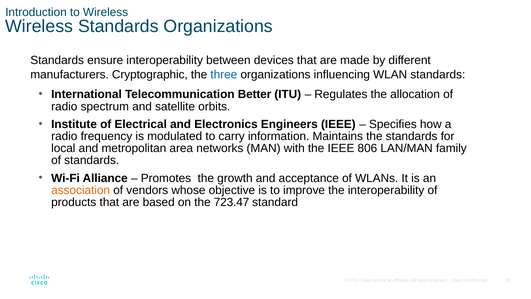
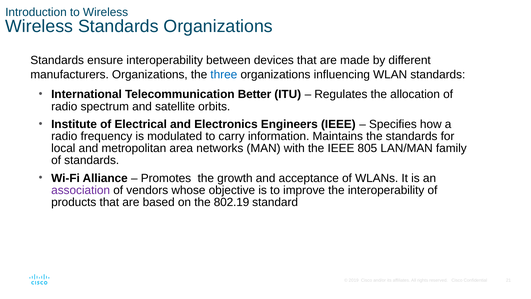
manufacturers Cryptographic: Cryptographic -> Organizations (150, 74)
806: 806 -> 805 (367, 148)
association colour: orange -> purple (81, 190)
723.47: 723.47 -> 802.19 (232, 202)
